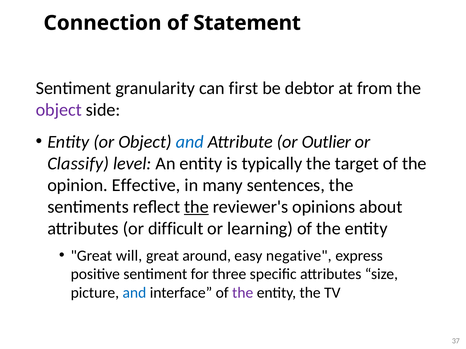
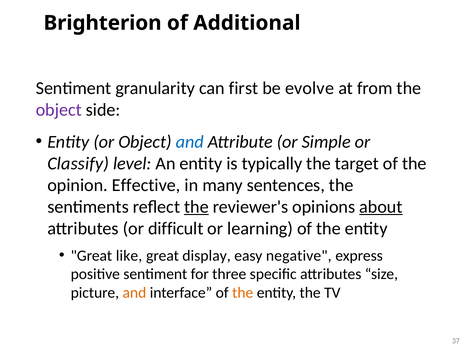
Connection: Connection -> Brighterion (103, 23)
Statement: Statement -> Additional (247, 23)
debtor: debtor -> evolve (310, 88)
Outlier: Outlier -> Simple (326, 142)
about underline: none -> present (381, 207)
will: will -> like (129, 256)
around: around -> display (207, 256)
and colour: blue -> orange (134, 293)
the colour: purple -> orange (243, 293)
